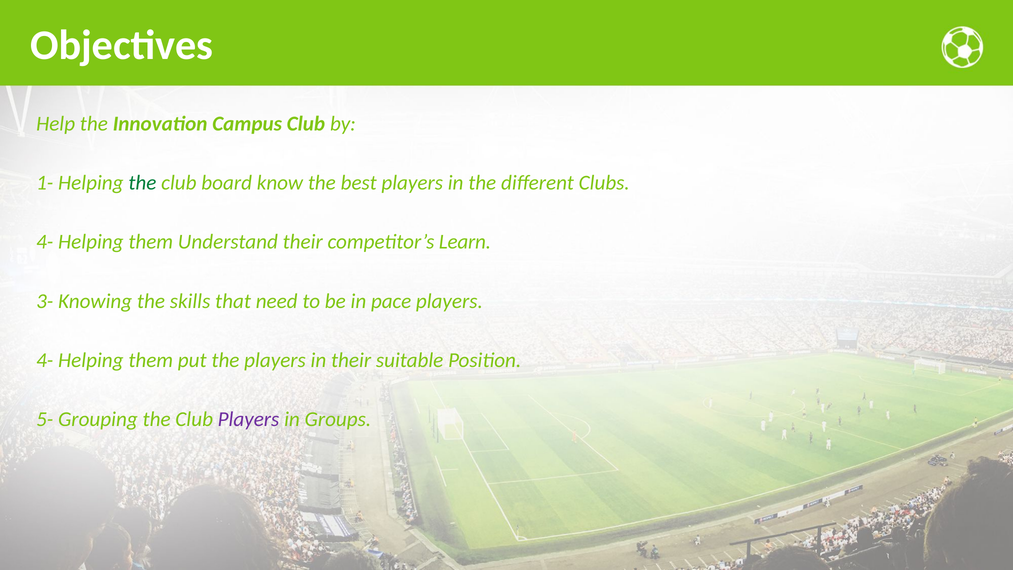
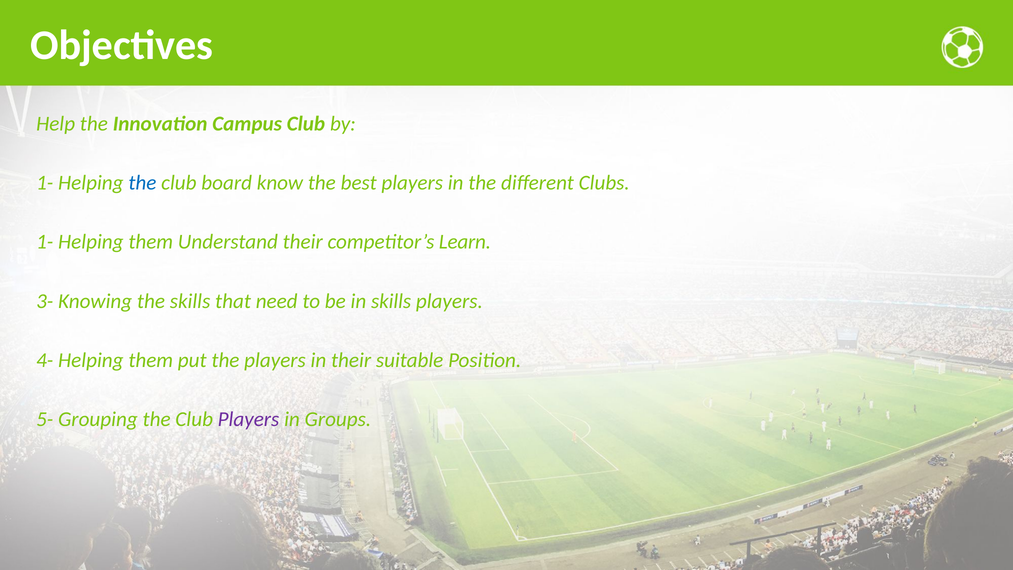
the colour: green -> blue (142, 183)
4-: 4- -> 1- (45, 242)
in pace: pace -> skills (391, 301)
